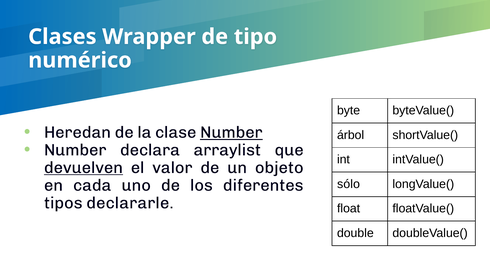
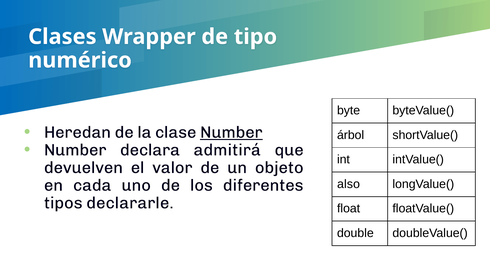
arraylist: arraylist -> admitirá (227, 150)
devuelven underline: present -> none (83, 167)
sólo: sólo -> also (349, 184)
